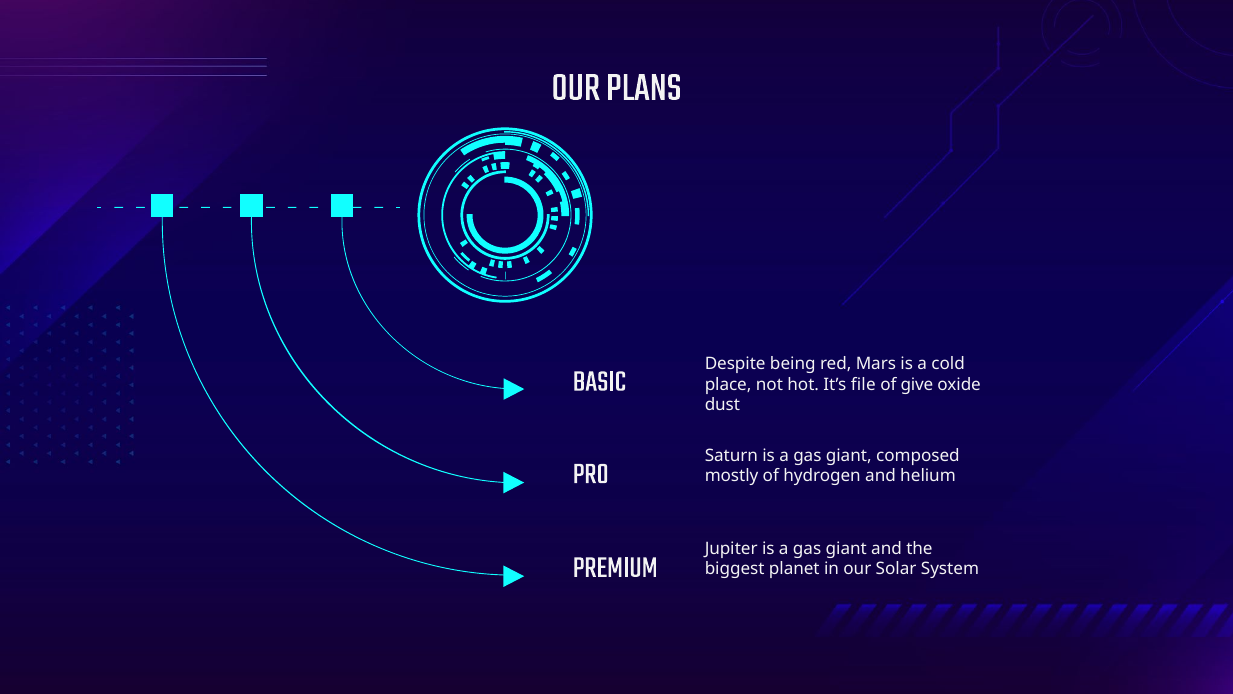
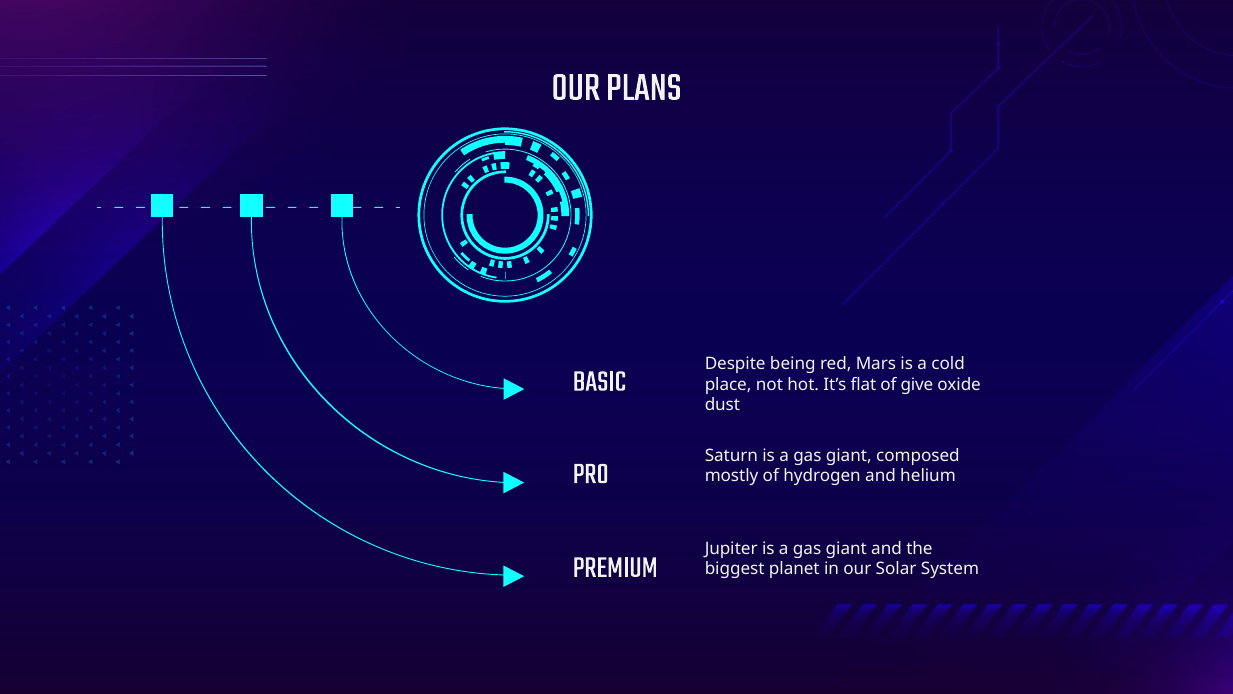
file: file -> flat (863, 384)
